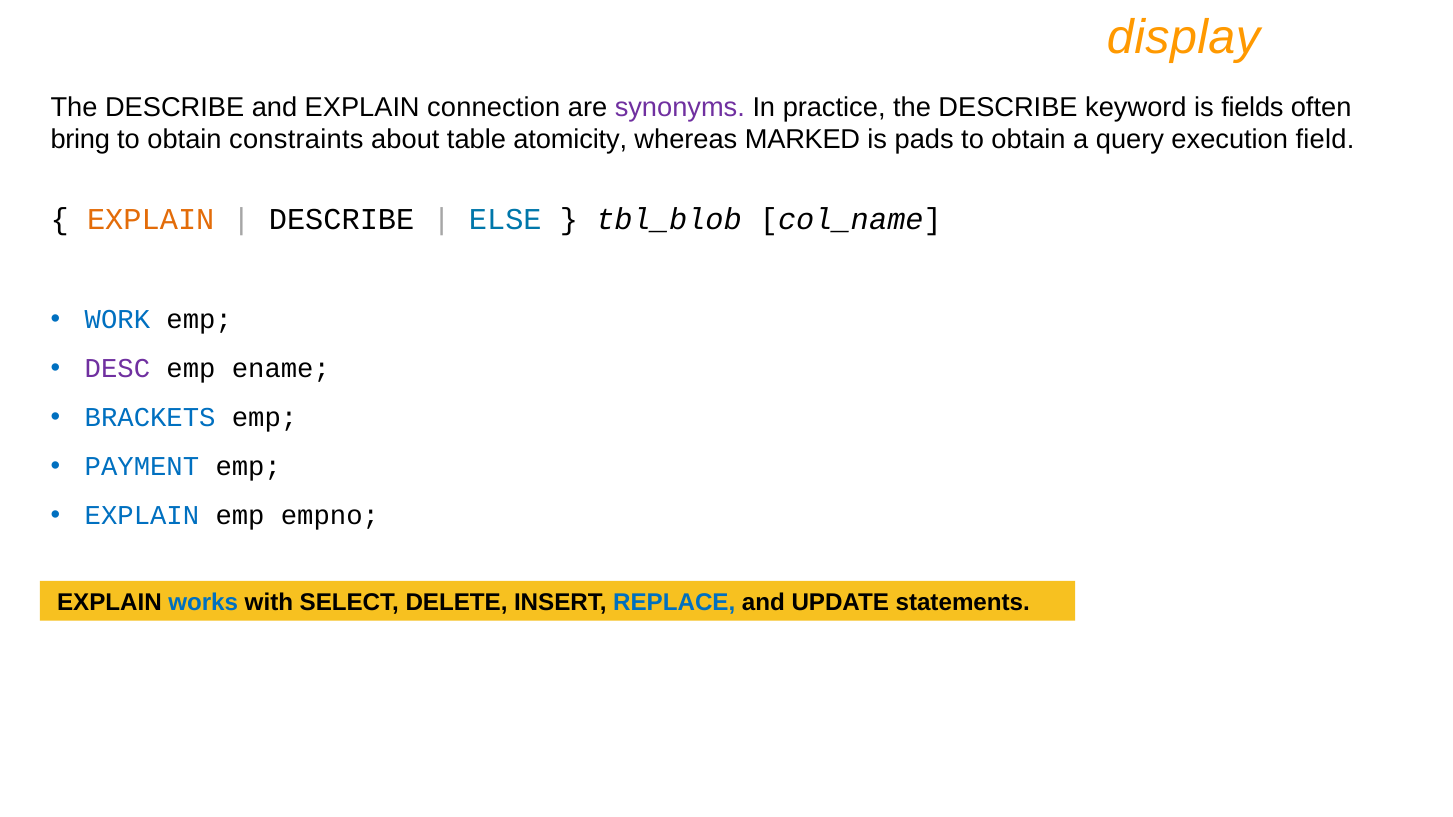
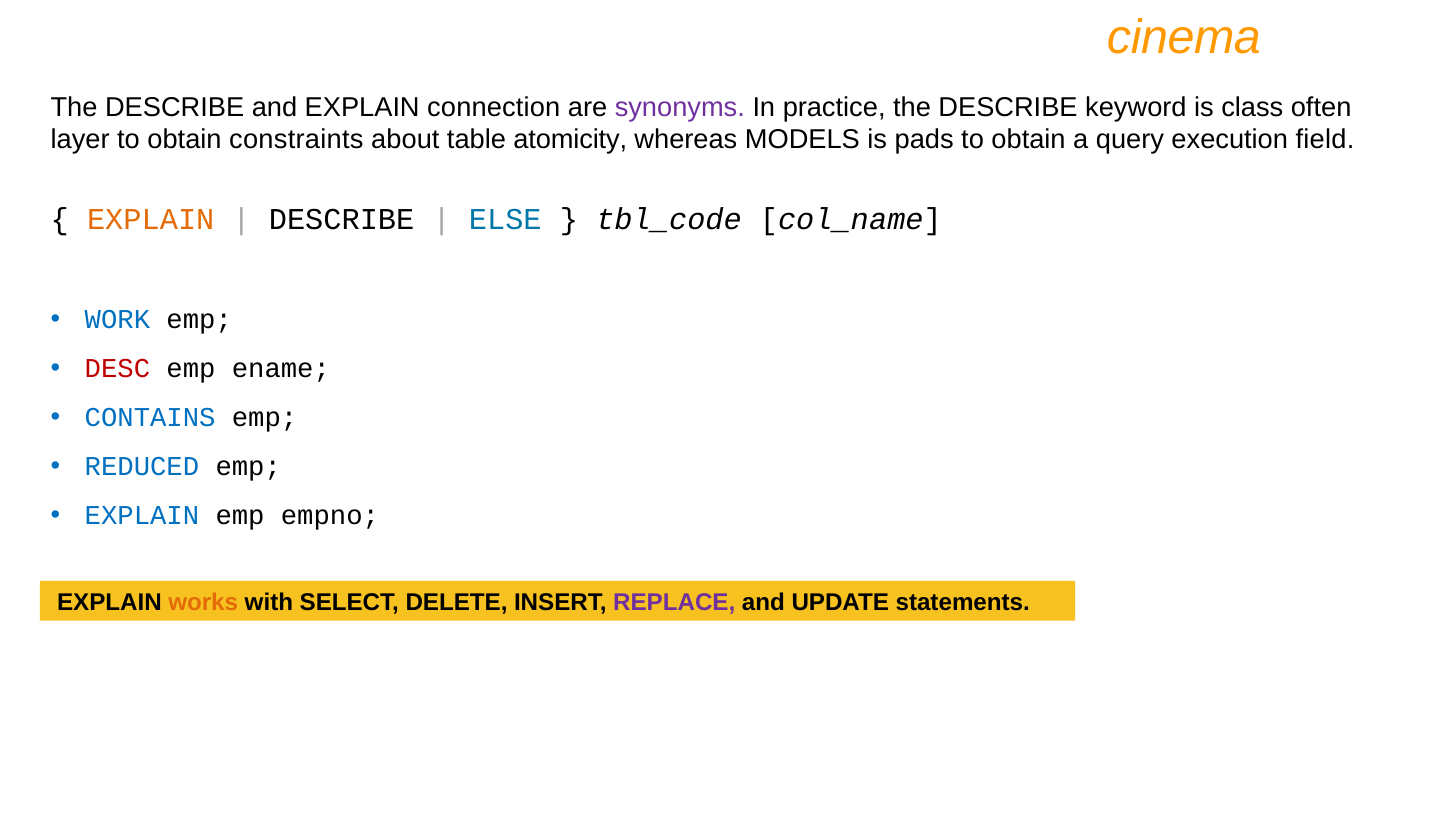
display: display -> cinema (1184, 38)
fields: fields -> class (1252, 107)
bring: bring -> layer (80, 140)
MARKED: MARKED -> MODELS (802, 140)
tbl_blob: tbl_blob -> tbl_code (669, 220)
DESC colour: purple -> red (117, 369)
BRACKETS: BRACKETS -> CONTAINS (150, 418)
PAYMENT: PAYMENT -> REDUCED (142, 467)
works colour: blue -> orange (203, 603)
REPLACE colour: blue -> purple (674, 603)
